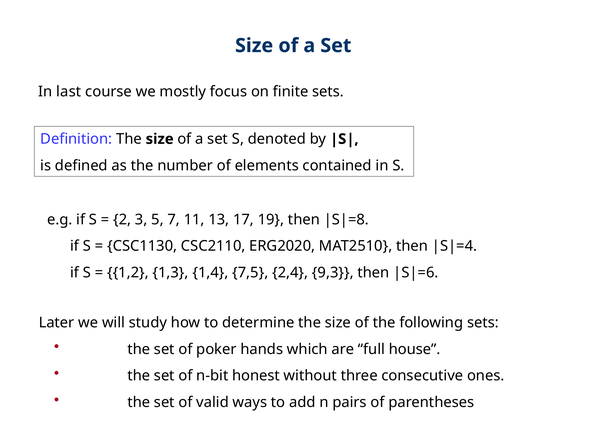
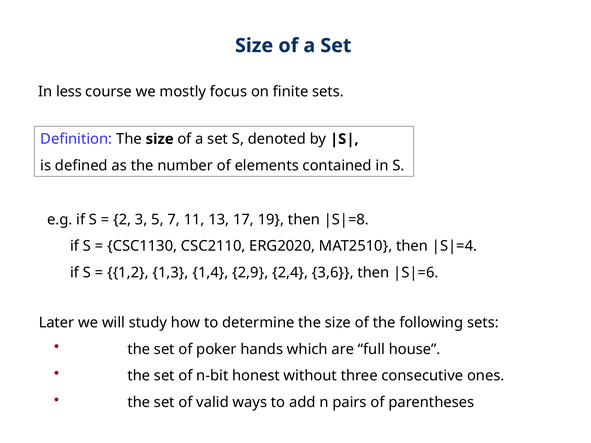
last: last -> less (69, 92)
7,5: 7,5 -> 2,9 (250, 273)
9,3: 9,3 -> 3,6 (333, 273)
